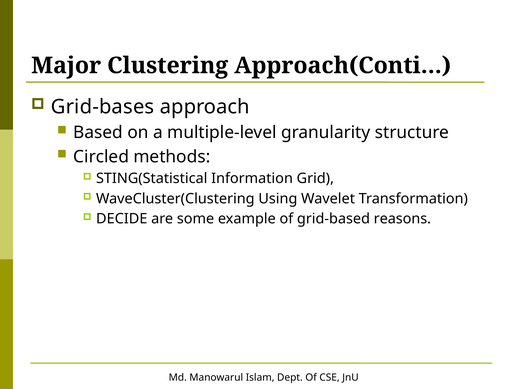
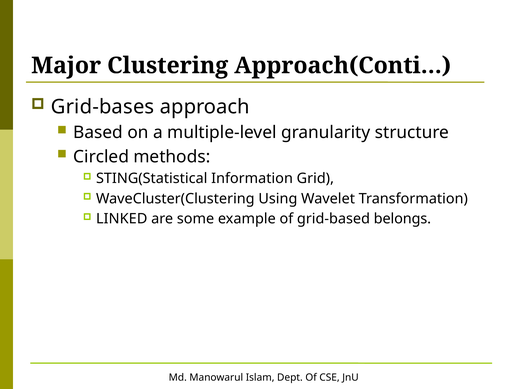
DECIDE: DECIDE -> LINKED (122, 219)
reasons: reasons -> belongs (402, 219)
